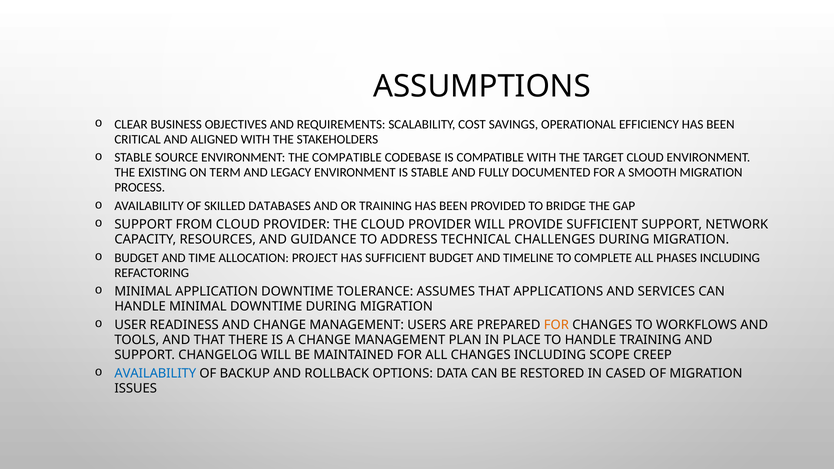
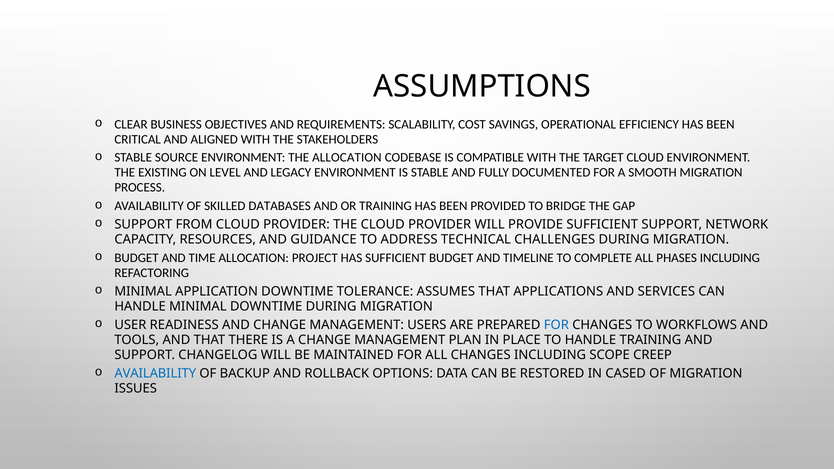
THE COMPATIBLE: COMPATIBLE -> ALLOCATION (347, 158)
TERM: TERM -> LEVEL (225, 173)
FOR colour: orange -> blue (556, 325)
